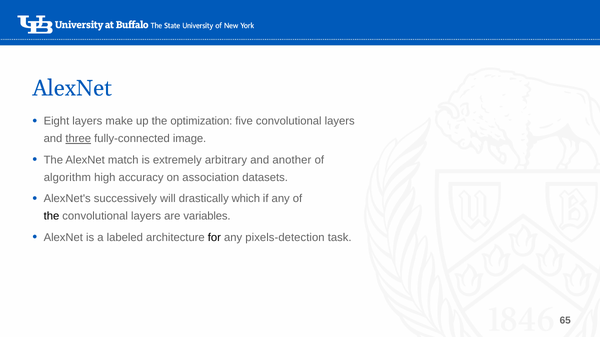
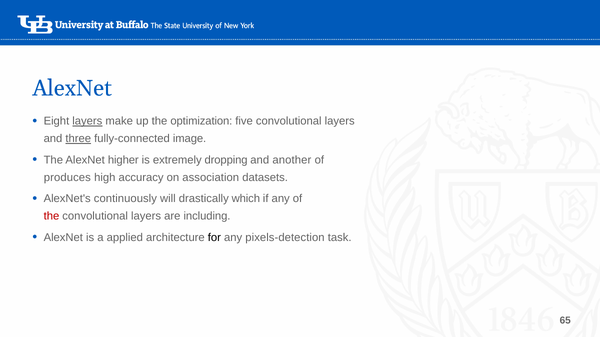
layers underline: none -> present (87, 121)
match: match -> higher (123, 160)
arbitrary: arbitrary -> dropping (226, 160)
algorithm: algorithm -> produces (67, 178)
successively: successively -> continuously (125, 199)
the colour: black -> red (51, 217)
variables: variables -> including (207, 217)
labeled: labeled -> applied (125, 238)
